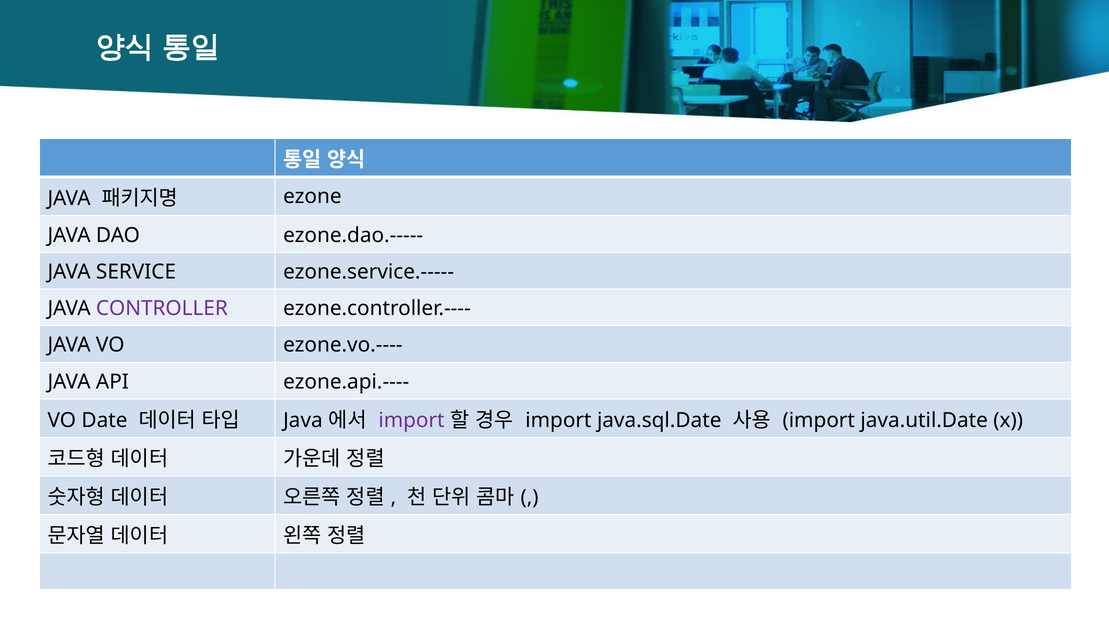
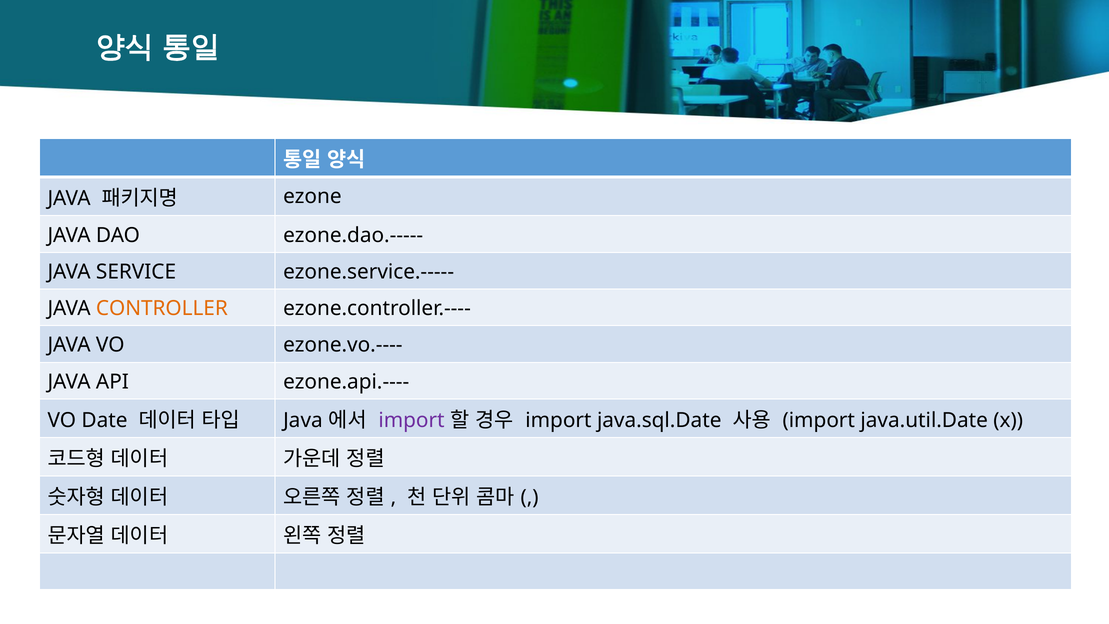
CONTROLLER colour: purple -> orange (162, 308)
